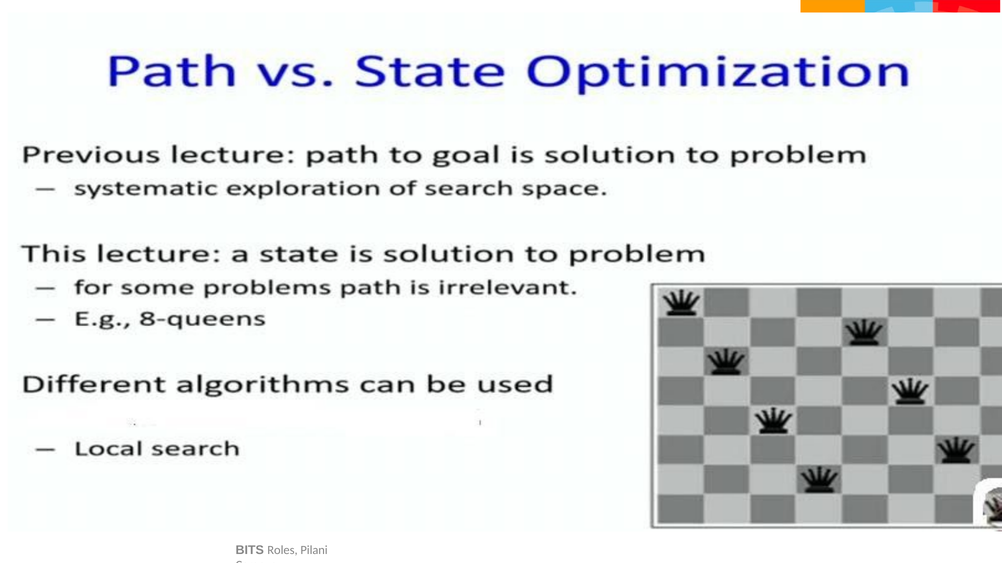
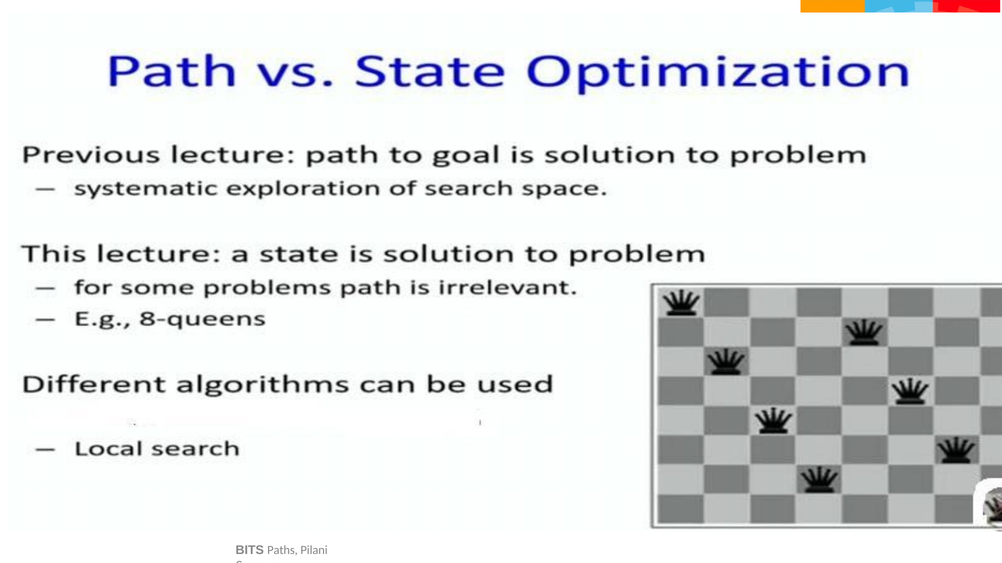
Roles: Roles -> Paths (283, 551)
